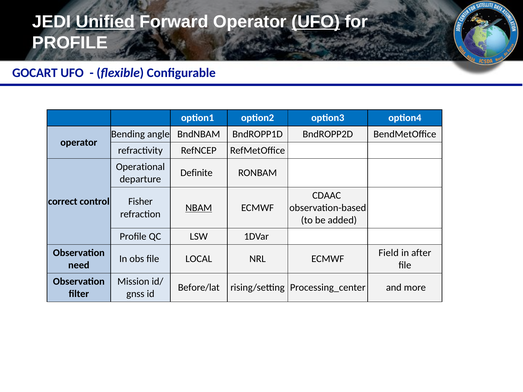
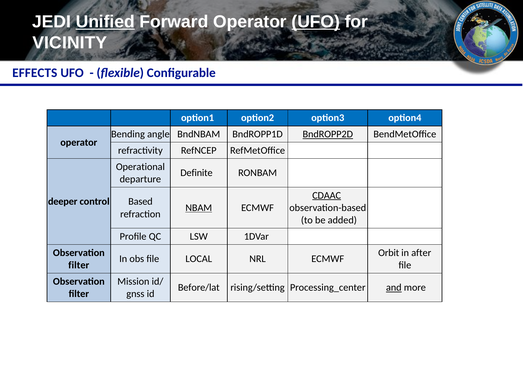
PROFILE: PROFILE -> VICINITY (70, 43)
GOCART: GOCART -> EFFECTS (35, 73)
BndROPP2D underline: none -> present (328, 134)
CDAAC underline: none -> present (327, 196)
correct: correct -> deeper (63, 202)
Fisher: Fisher -> Based (140, 202)
Field: Field -> Orbit (389, 253)
need: need -> filter (79, 265)
and underline: none -> present (394, 288)
